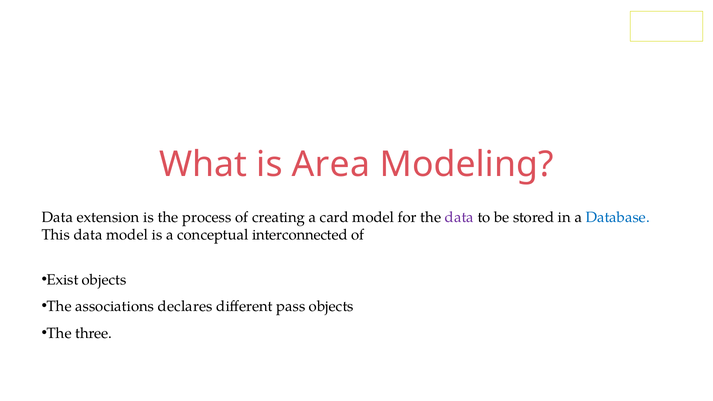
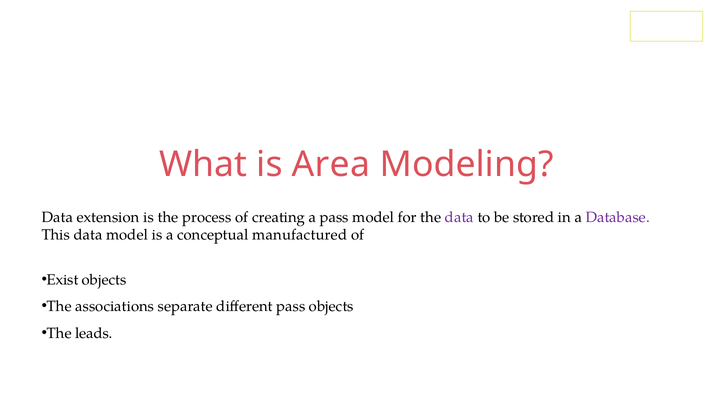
a card: card -> pass (334, 217)
Database colour: blue -> purple (618, 217)
interconnected: interconnected -> manufactured (300, 235)
declares: declares -> separate (185, 306)
three: three -> leads (94, 333)
